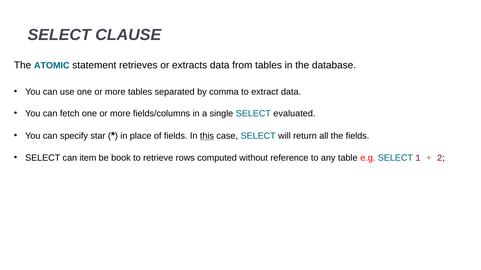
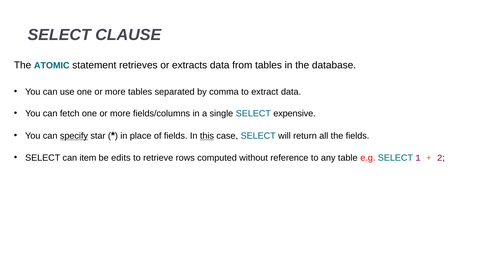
evaluated: evaluated -> expensive (295, 114)
specify underline: none -> present (74, 136)
book: book -> edits (121, 158)
